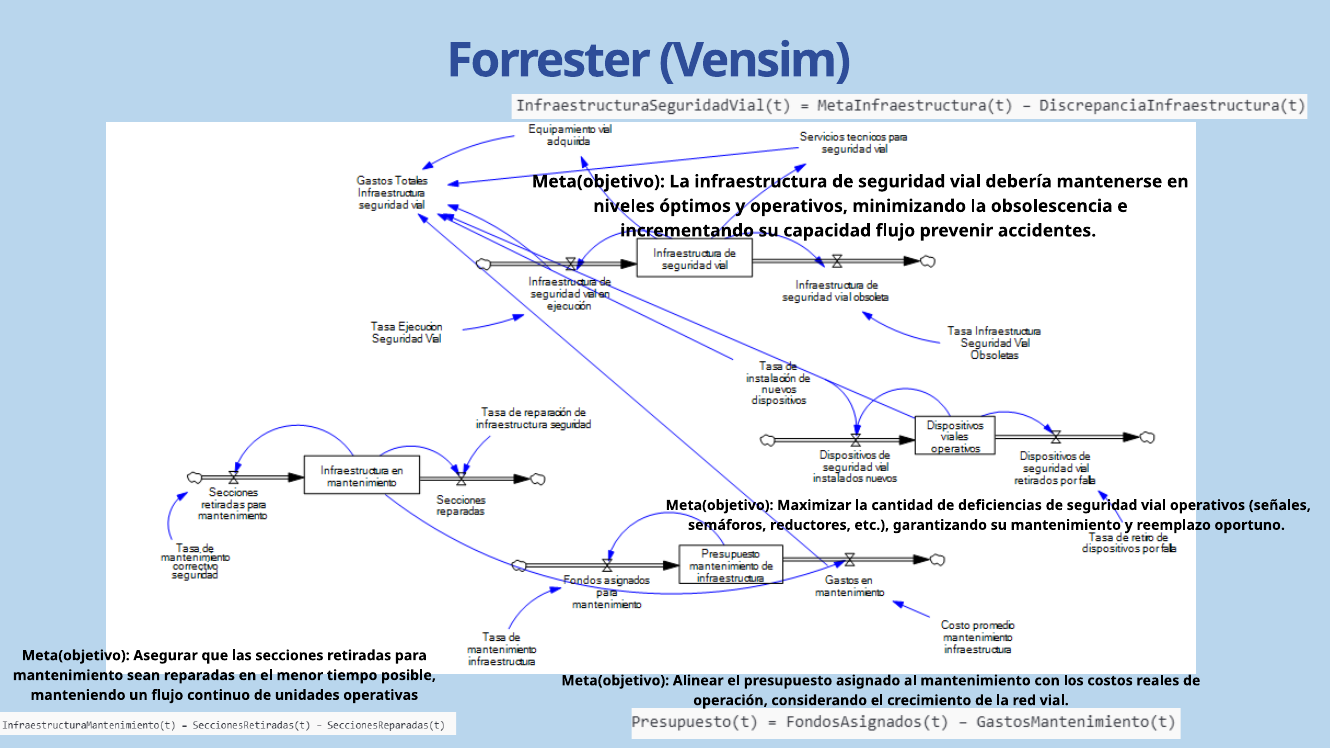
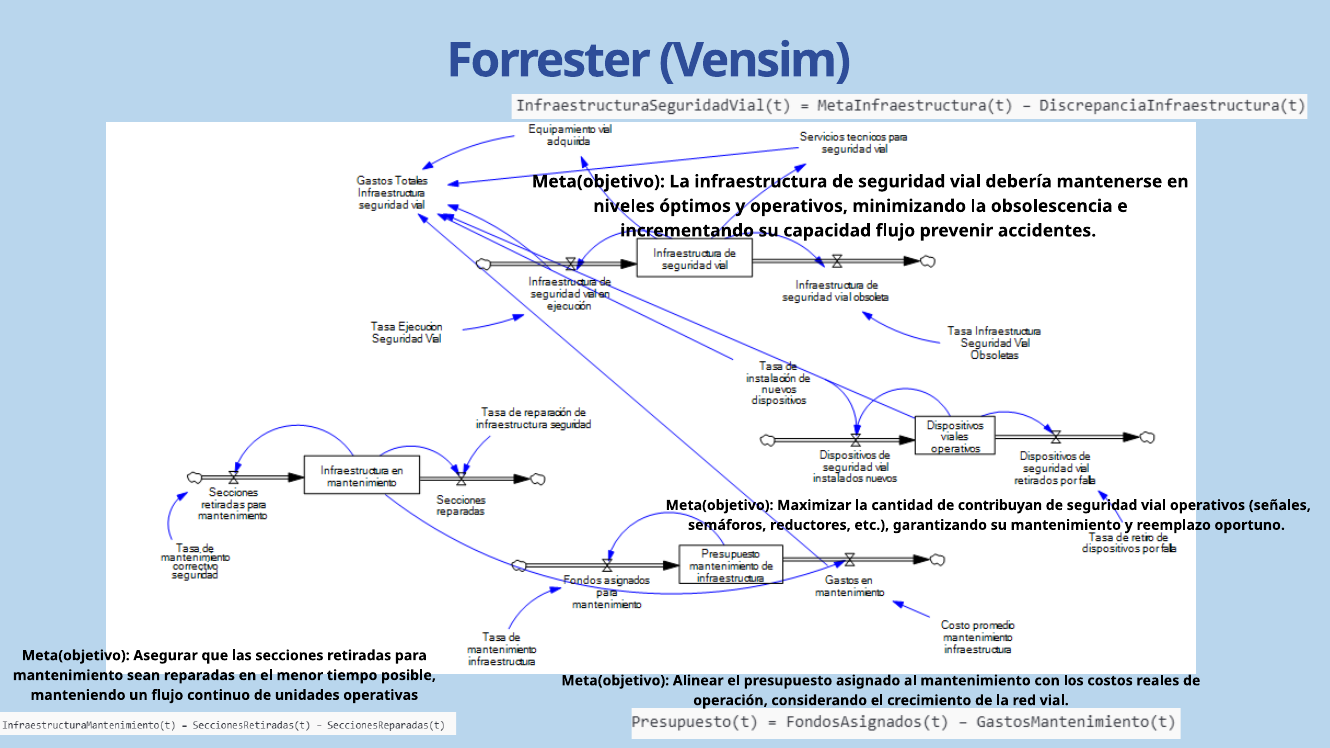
deficiencias: deficiencias -> contribuyan (1000, 505)
